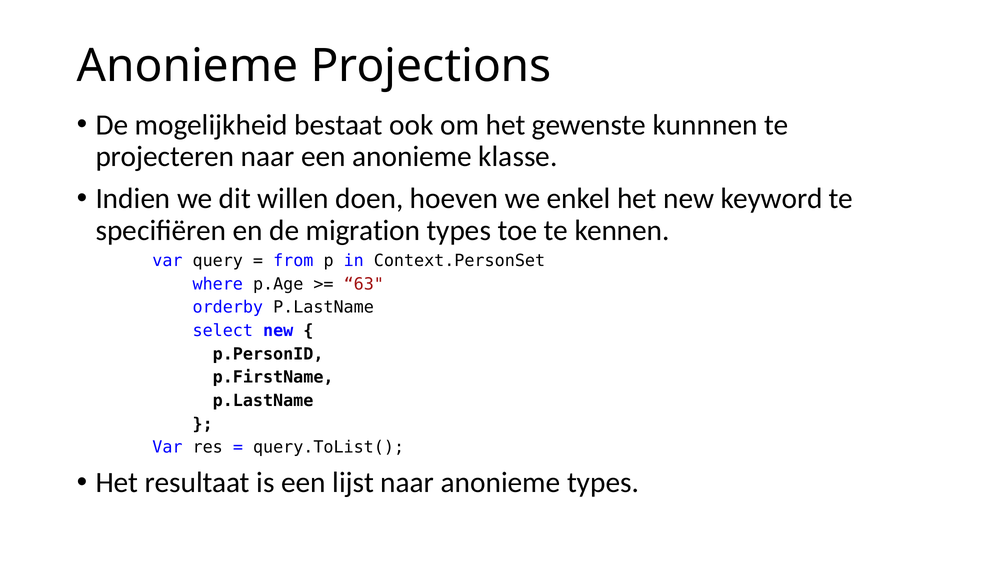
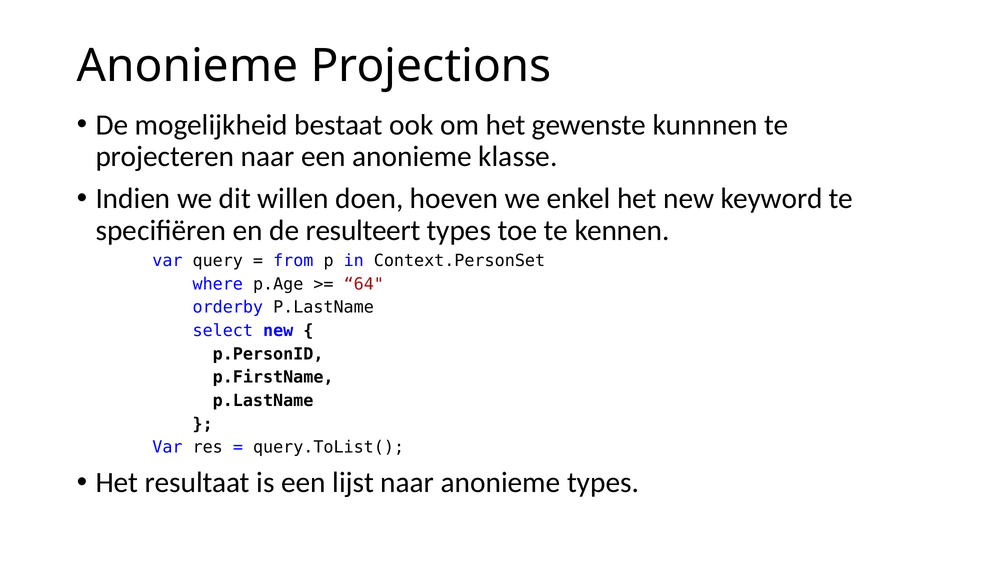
migration: migration -> resulteert (363, 230)
63: 63 -> 64 (364, 284)
